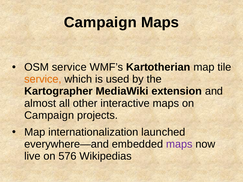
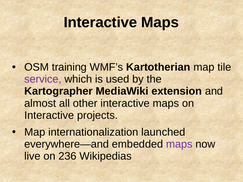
Campaign: Campaign -> Interactive (100, 22)
OSM service: service -> training (69, 67)
service colour: orange -> purple (43, 79)
Campaign: Campaign -> Interactive (49, 115)
576: 576 -> 236 (67, 156)
